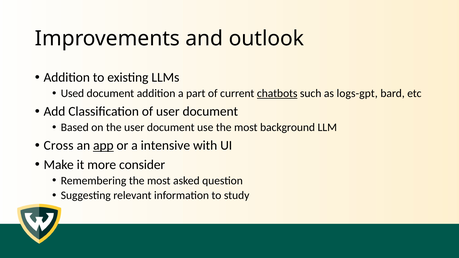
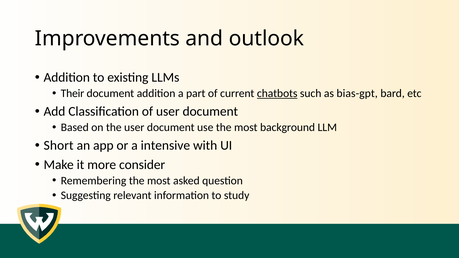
Used: Used -> Their (72, 93)
logs-gpt: logs-gpt -> bias-gpt (357, 93)
Cross: Cross -> Short (59, 146)
app underline: present -> none (103, 146)
